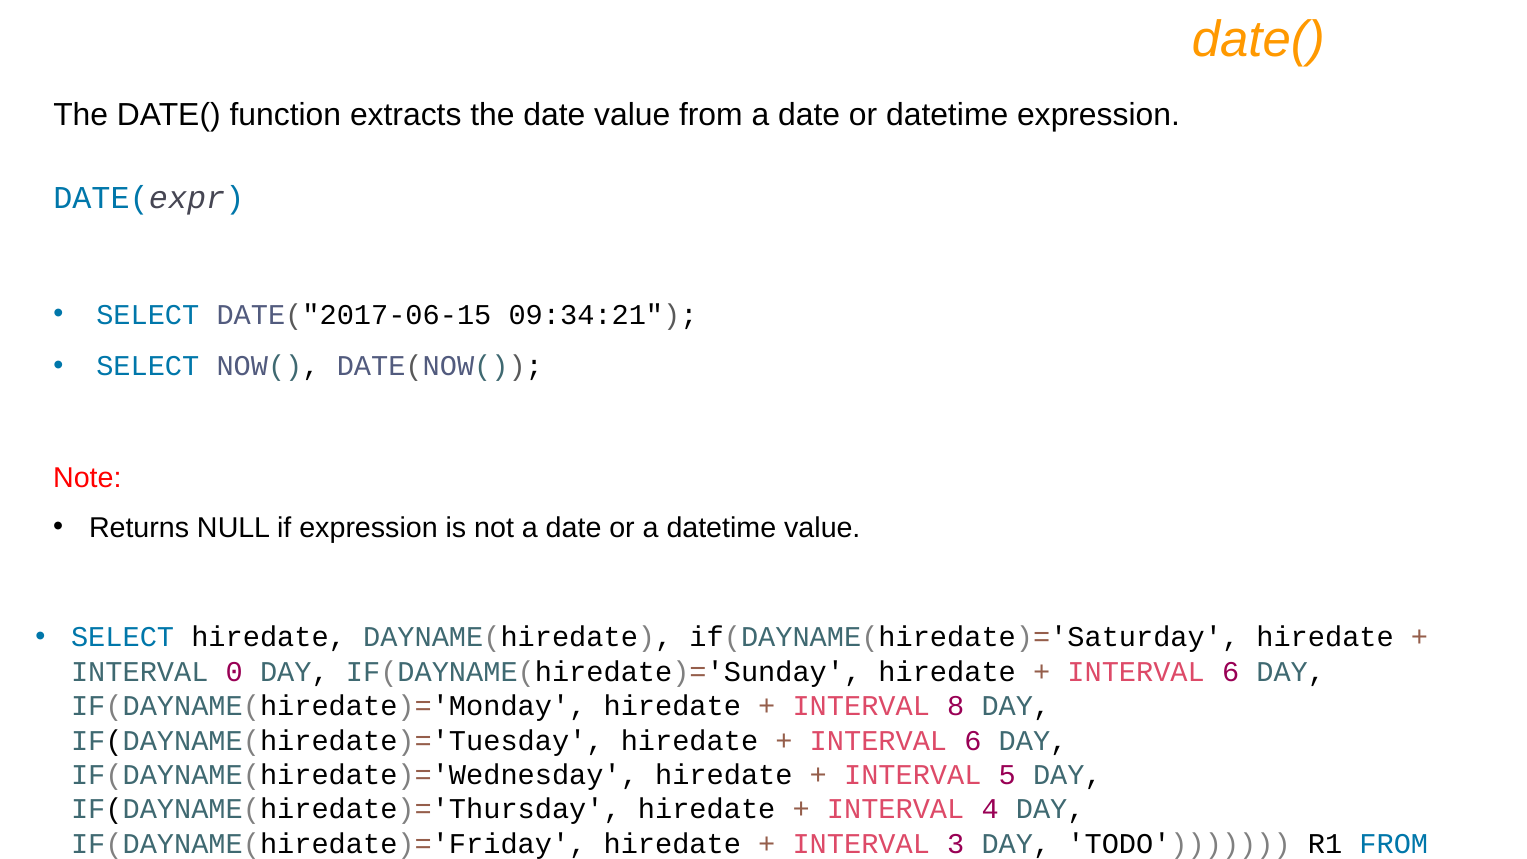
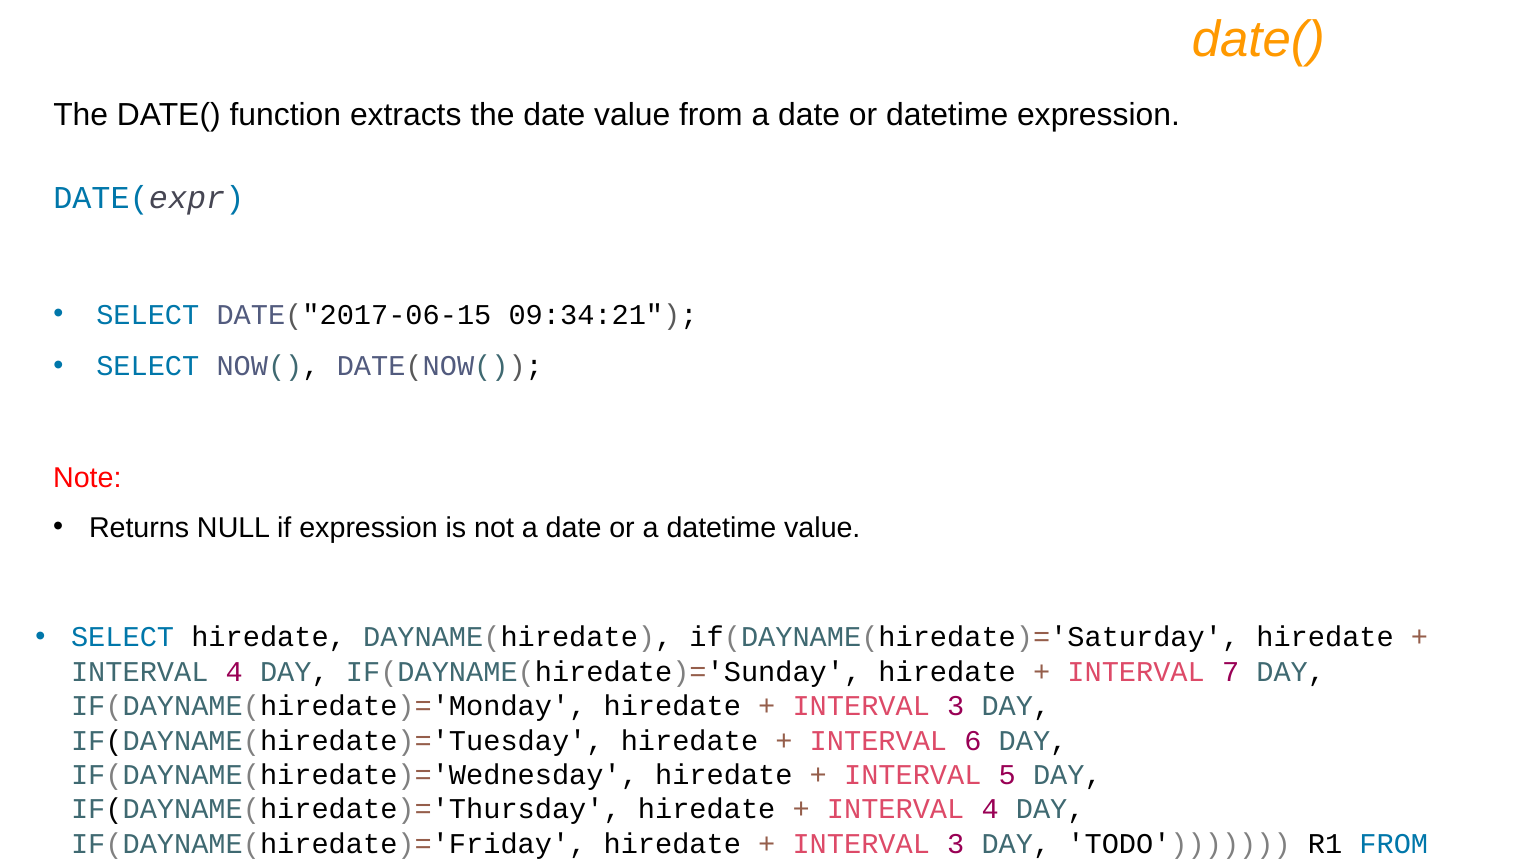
0: 0 -> 4 (234, 672)
6: 6 -> 7 (1231, 672)
8: 8 -> 3 (956, 706)
